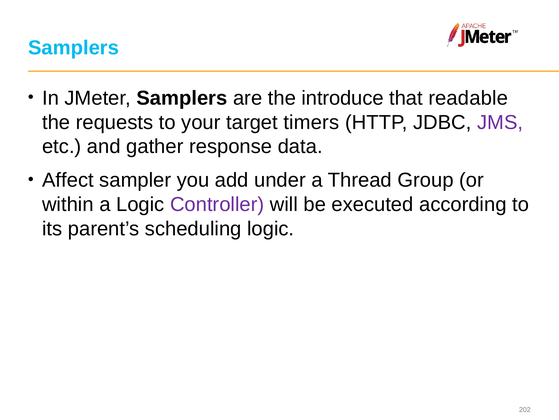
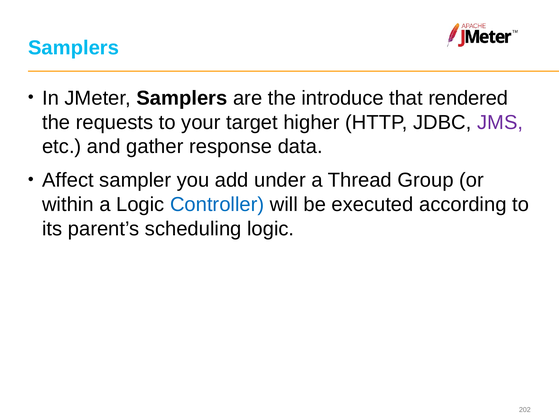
readable: readable -> rendered (468, 98)
timers: timers -> higher (311, 122)
Controller colour: purple -> blue (217, 204)
